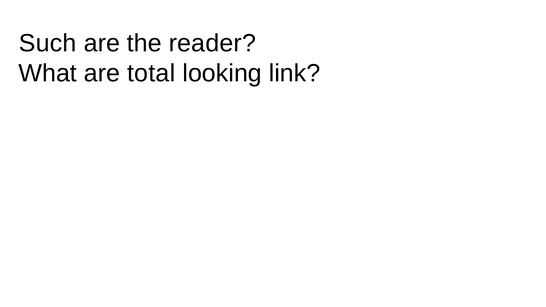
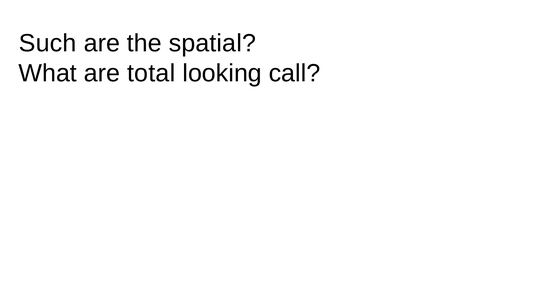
reader: reader -> spatial (212, 43)
link: link -> call (295, 73)
